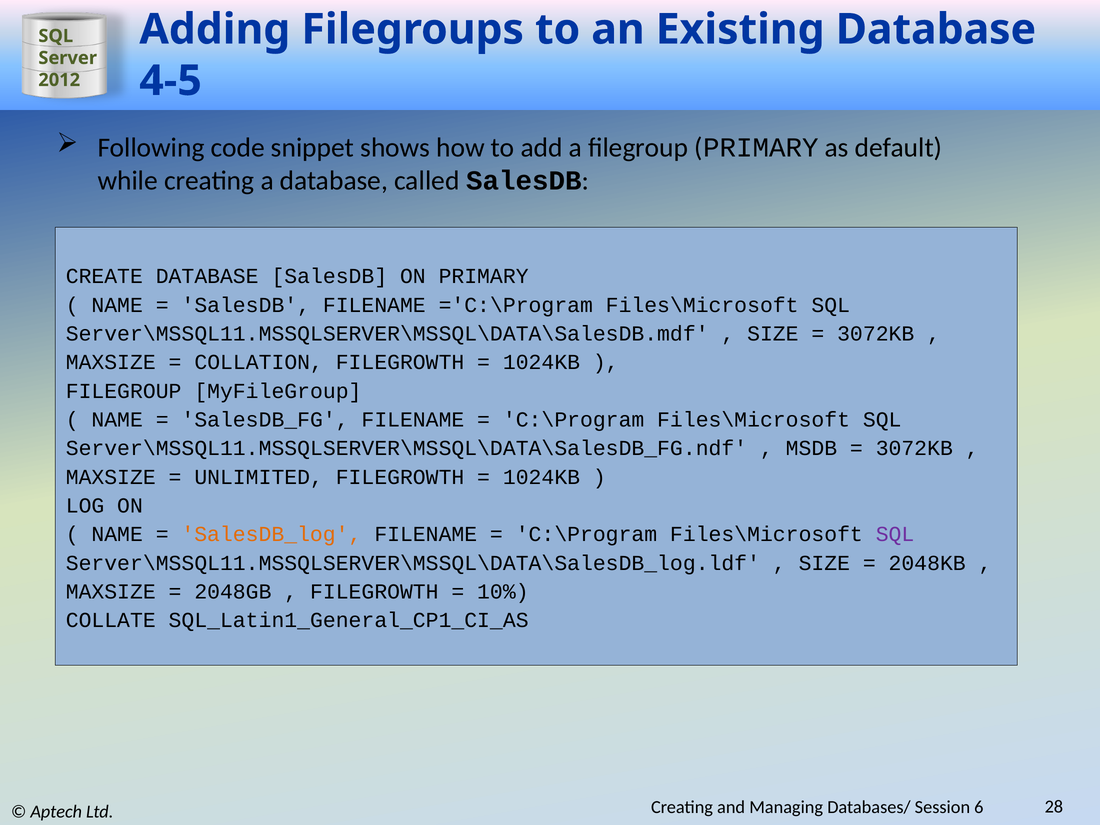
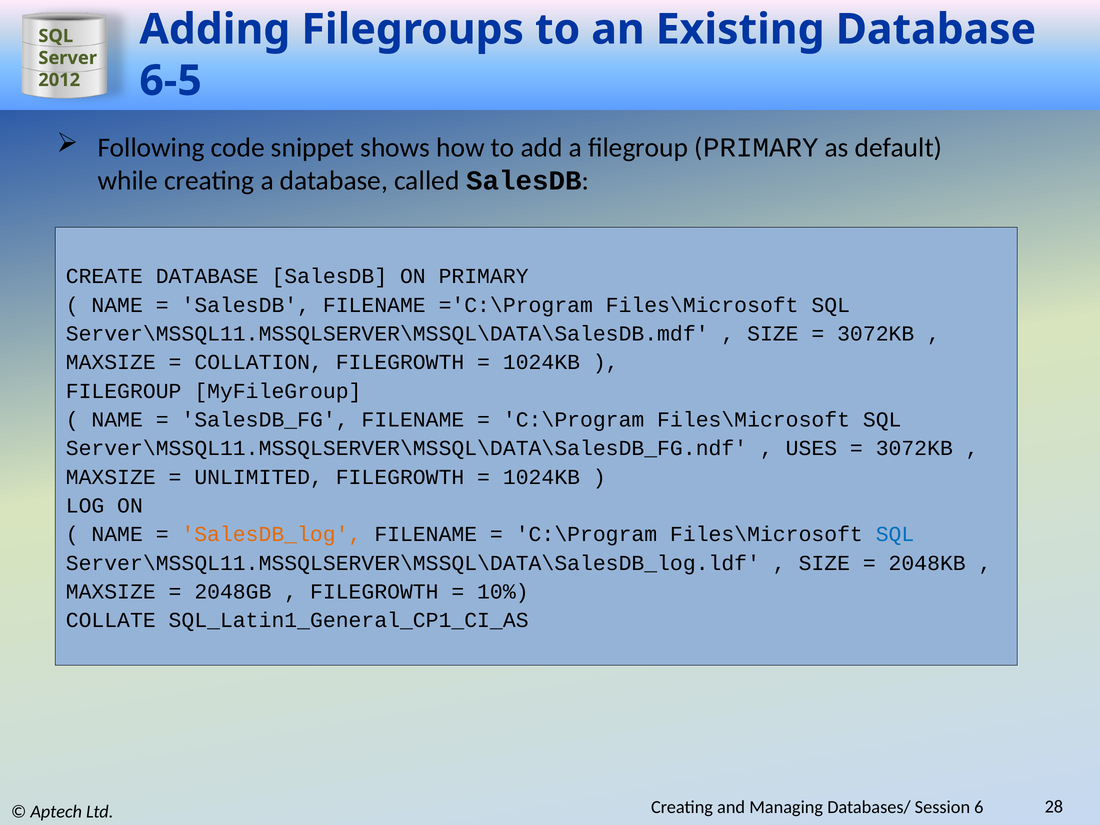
4-5: 4-5 -> 6-5 (171, 81)
MSDB: MSDB -> USES (811, 448)
SQL colour: purple -> blue (895, 534)
